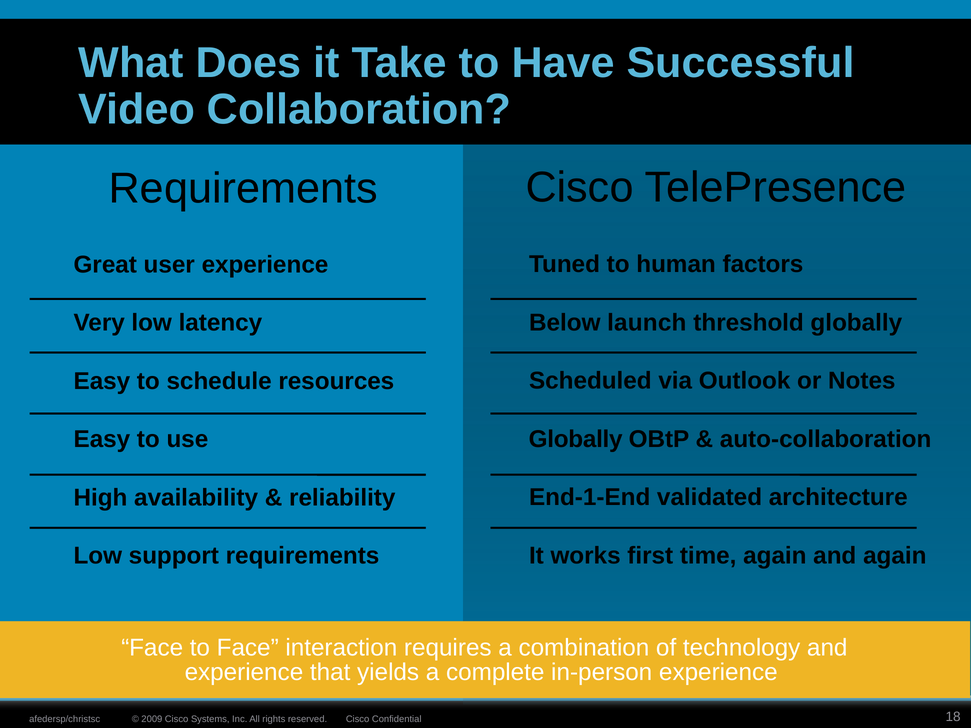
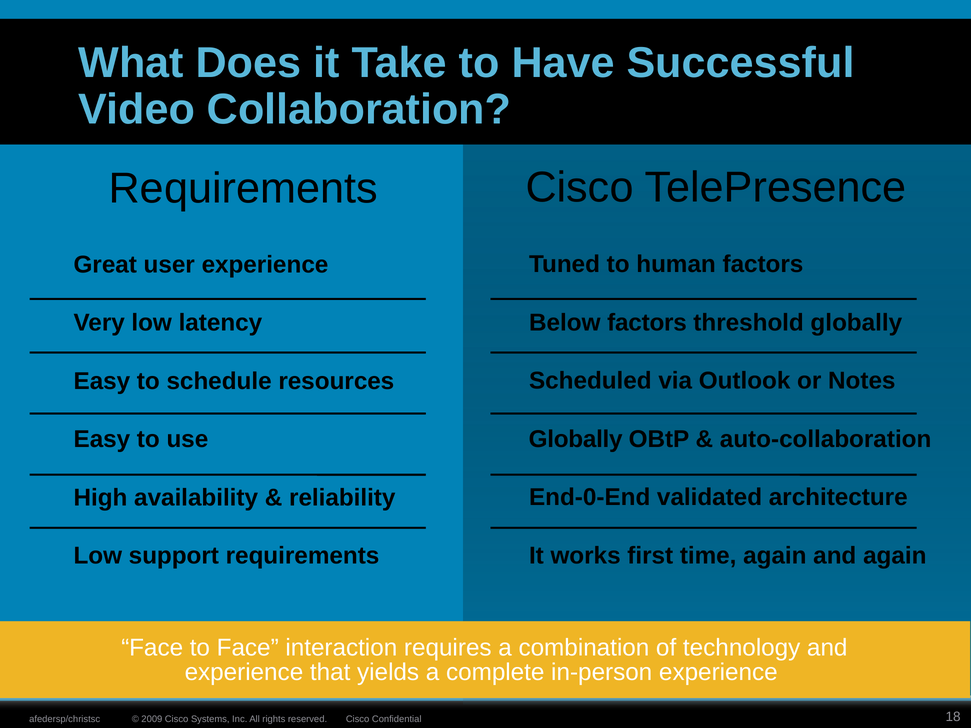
Below launch: launch -> factors (647, 323)
End-1-End: End-1-End -> End-0-End (590, 497)
